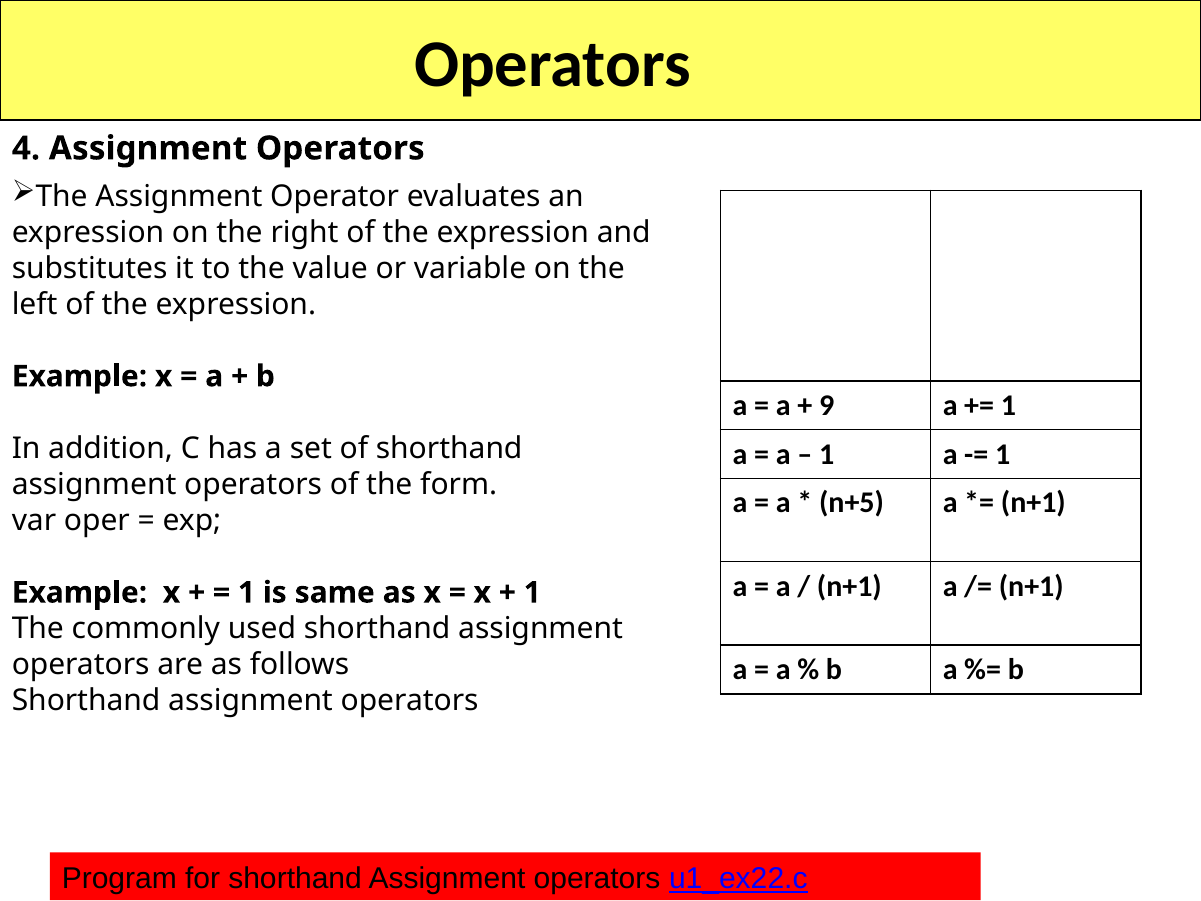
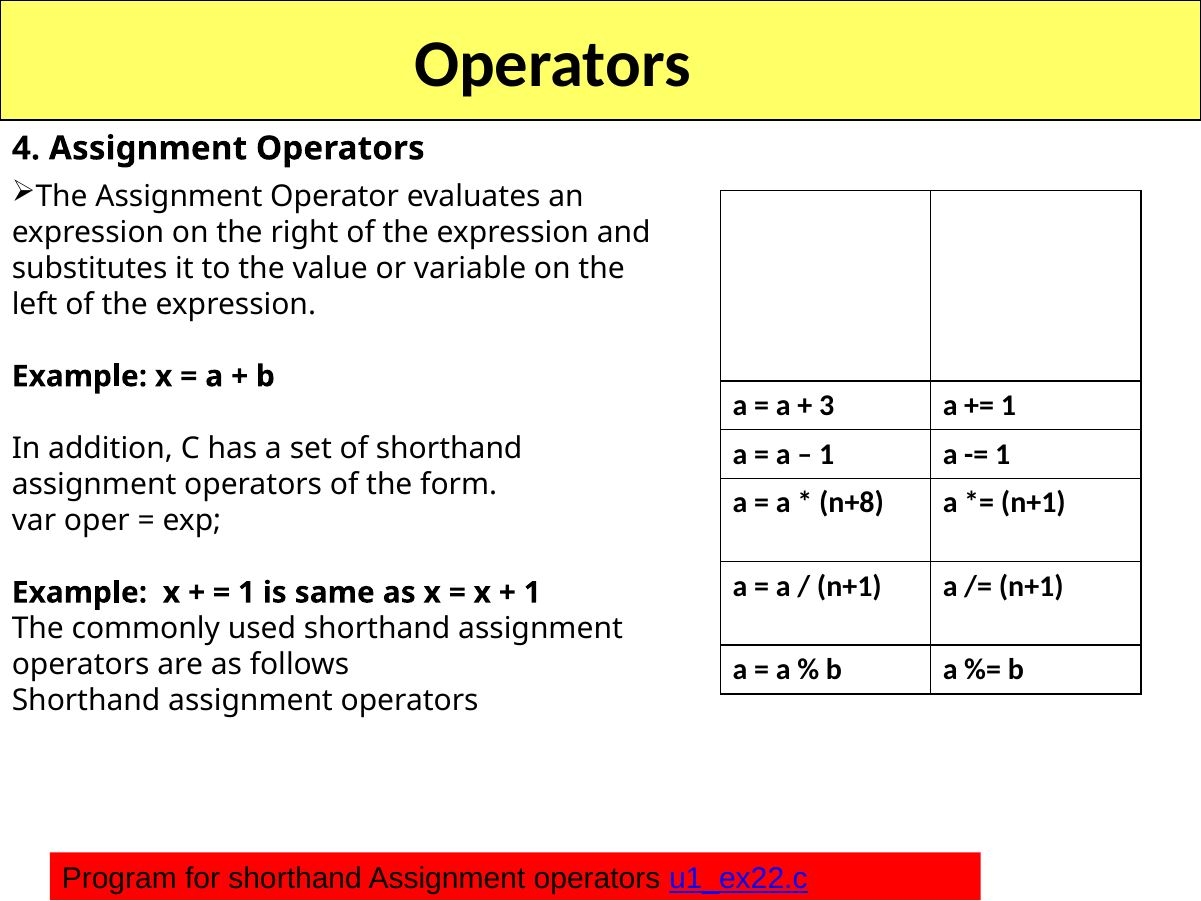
9: 9 -> 3 (827, 405)
n+5: n+5 -> n+8 (852, 503)
